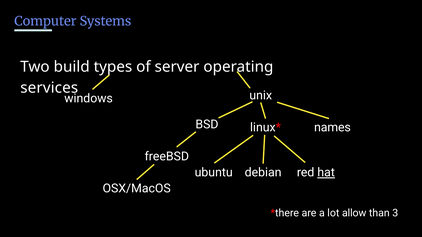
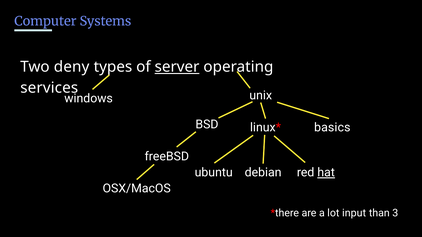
build: build -> deny (72, 67)
server underline: none -> present (177, 67)
names: names -> basics (332, 128)
allow: allow -> input (354, 213)
